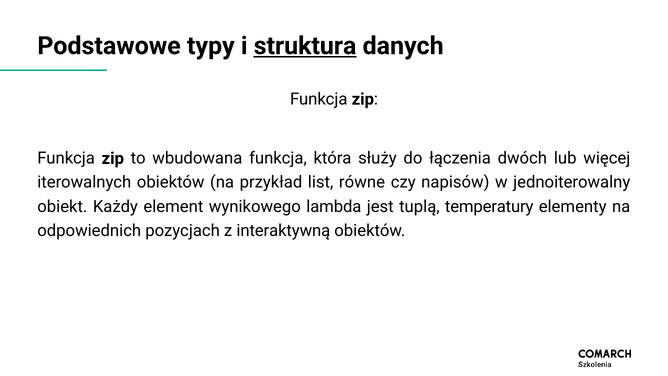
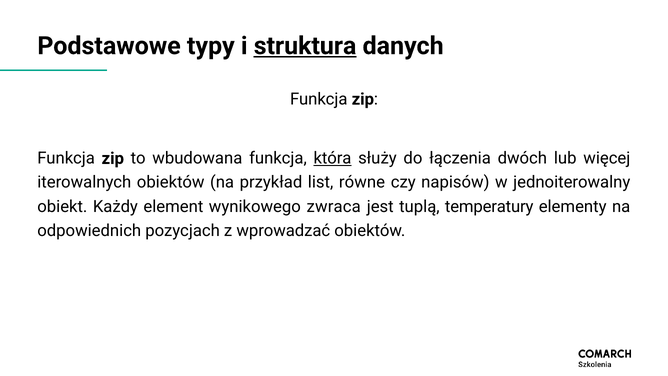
która underline: none -> present (333, 158)
lambda: lambda -> zwraca (334, 206)
interaktywną: interaktywną -> wprowadzać (283, 230)
